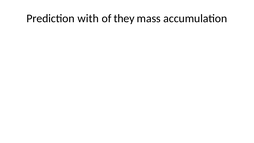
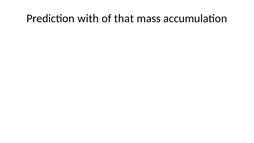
they: they -> that (124, 18)
